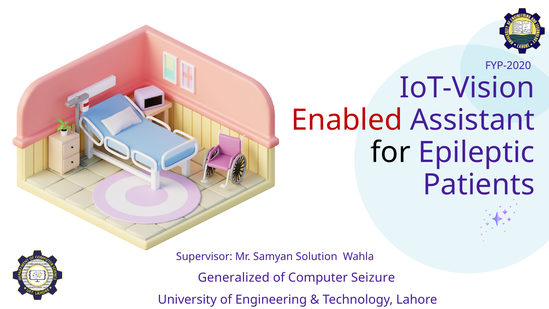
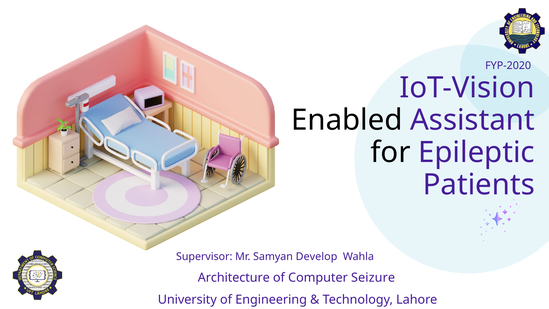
Enabled colour: red -> black (347, 120)
Solution: Solution -> Develop (317, 257)
Generalized: Generalized -> Architecture (234, 277)
